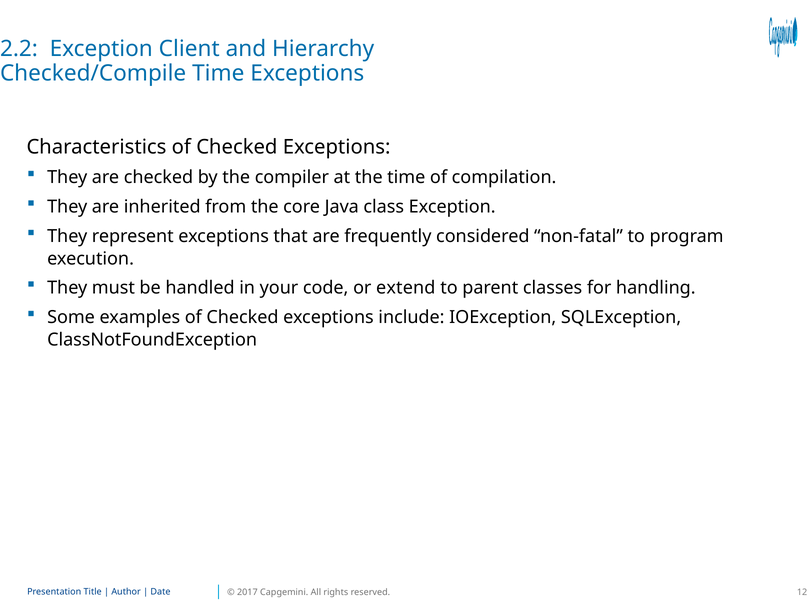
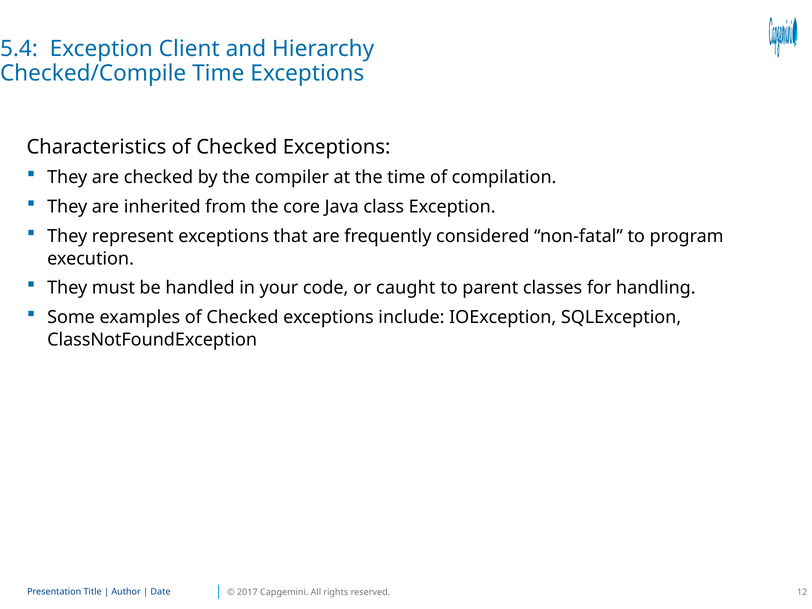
2.2: 2.2 -> 5.4 (19, 49)
extend: extend -> caught (406, 288)
